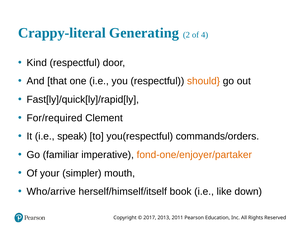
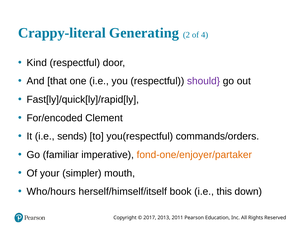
should colour: orange -> purple (204, 81)
For/required: For/required -> For/encoded (55, 118)
speak: speak -> sends (72, 136)
Who/arrive: Who/arrive -> Who/hours (51, 191)
like: like -> this (224, 191)
